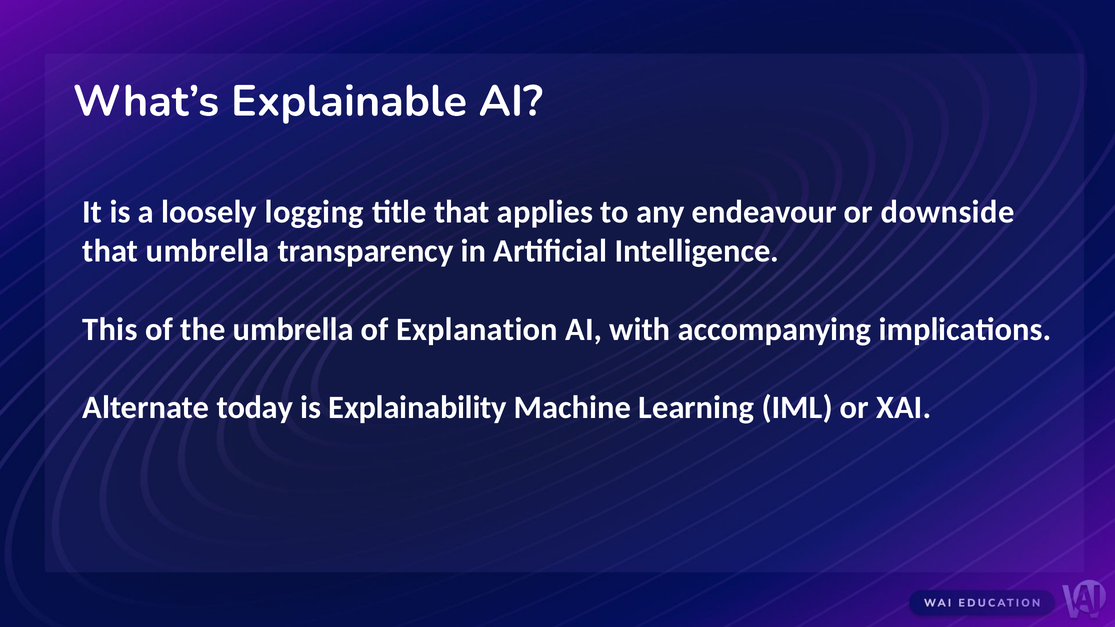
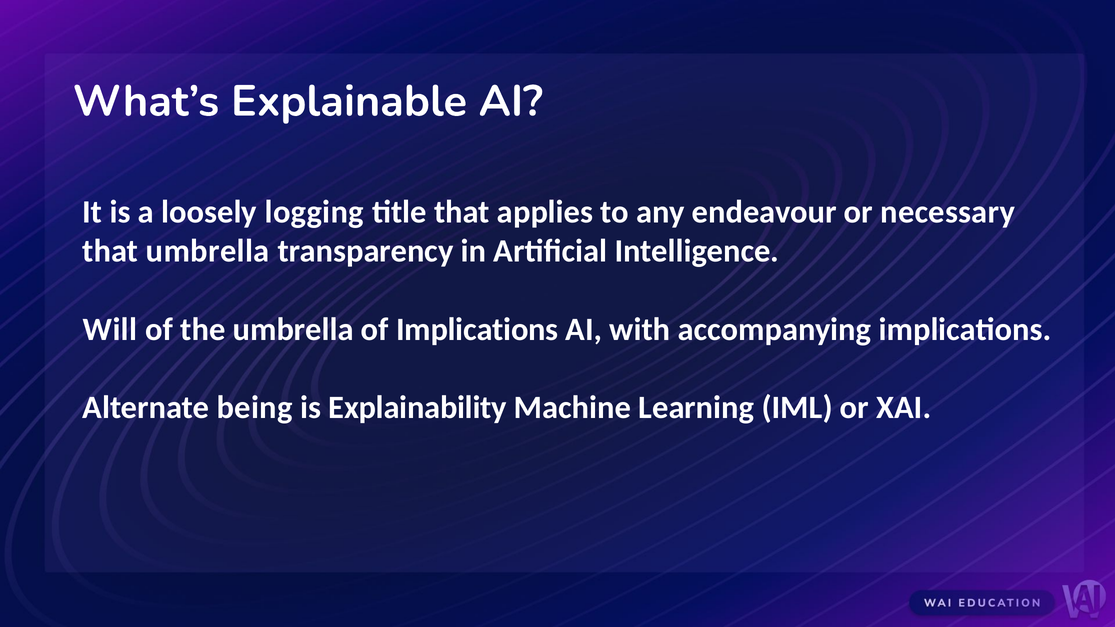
downside: downside -> necessary (948, 212)
This: This -> Will (110, 329)
of Explanation: Explanation -> Implications (477, 329)
today: today -> being (255, 407)
